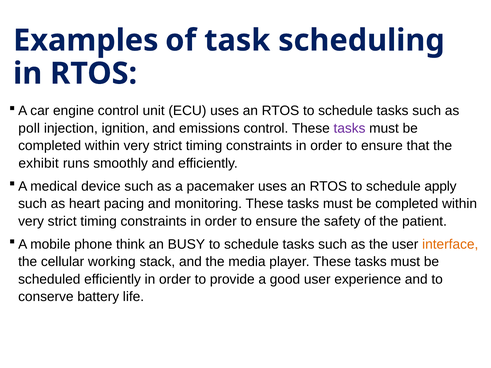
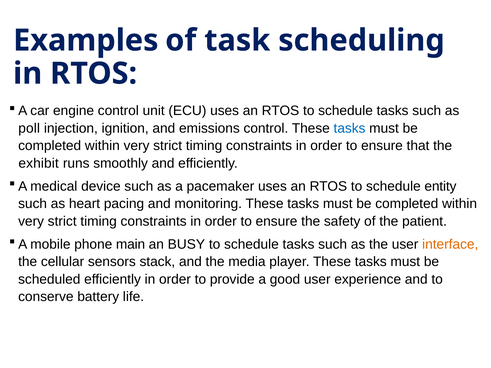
tasks colour: purple -> blue (349, 128)
apply: apply -> entity (440, 186)
think: think -> main (131, 244)
working: working -> sensors (112, 262)
